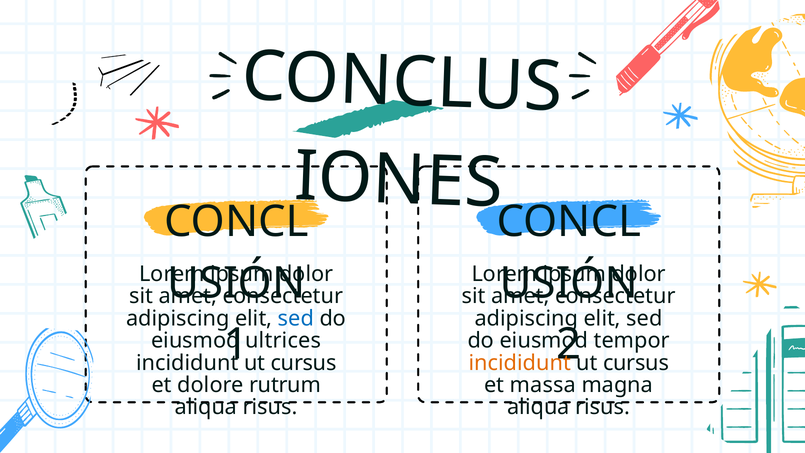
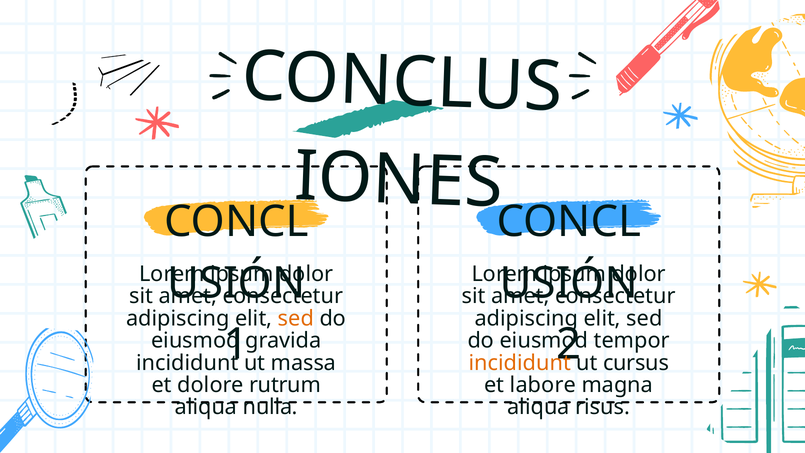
sed colour: blue -> orange (296, 318)
ultrices: ultrices -> gravida (283, 340)
cursus: cursus -> massa (304, 363)
massa: massa -> labore (543, 385)
risus: risus -> nulla (270, 407)
